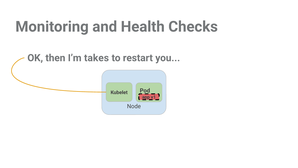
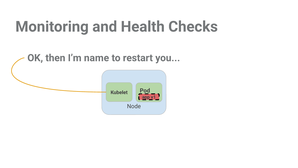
takes: takes -> name (97, 58)
